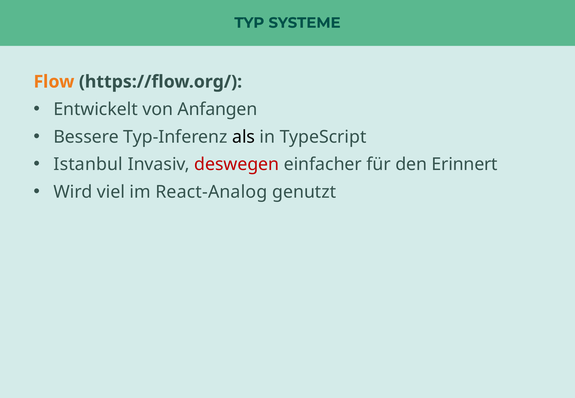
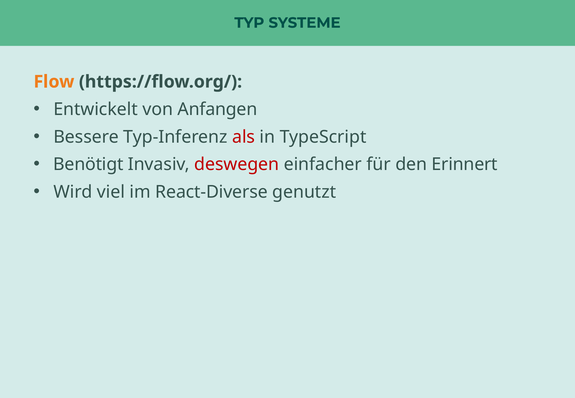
als colour: black -> red (244, 137)
Istanbul: Istanbul -> Benötigt (88, 165)
React-Analog: React-Analog -> React-Diverse (211, 192)
